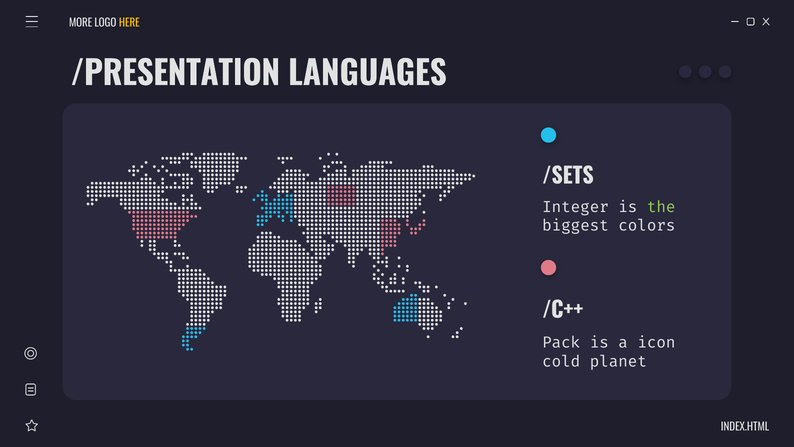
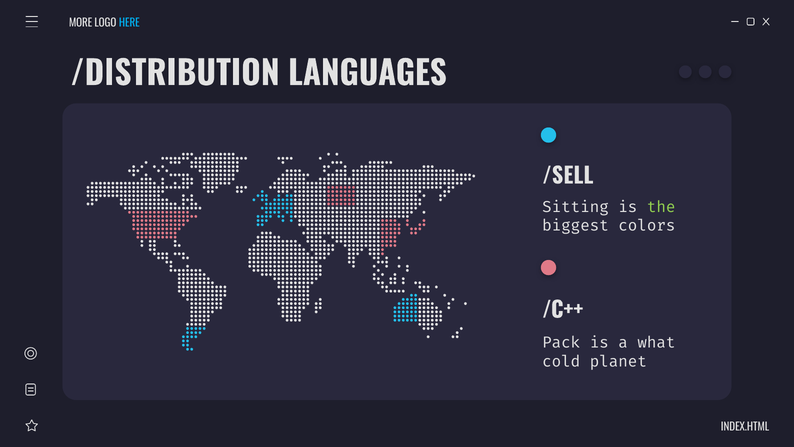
HERE colour: yellow -> light blue (129, 23)
/PRESENTATION: /PRESENTATION -> /DISTRIBUTION (175, 74)
/SETS: /SETS -> /SELL (568, 176)
Integer: Integer -> Sitting (575, 207)
icon: icon -> what (656, 343)
